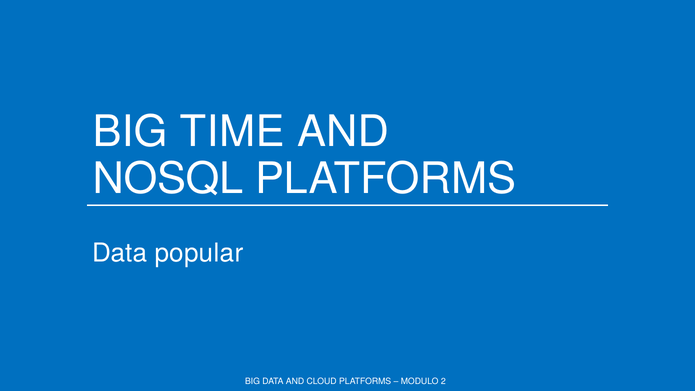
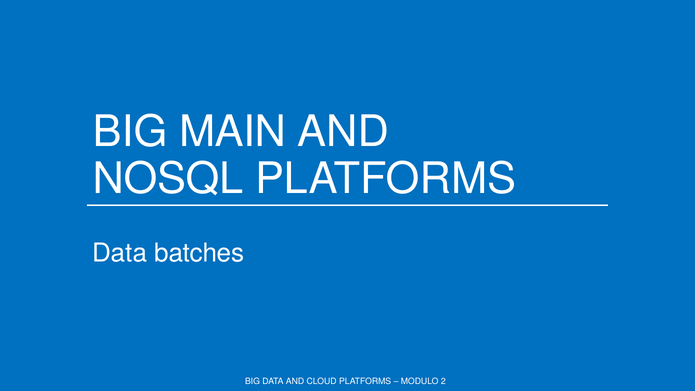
TIME: TIME -> MAIN (233, 132)
popular: popular -> batches (199, 253)
